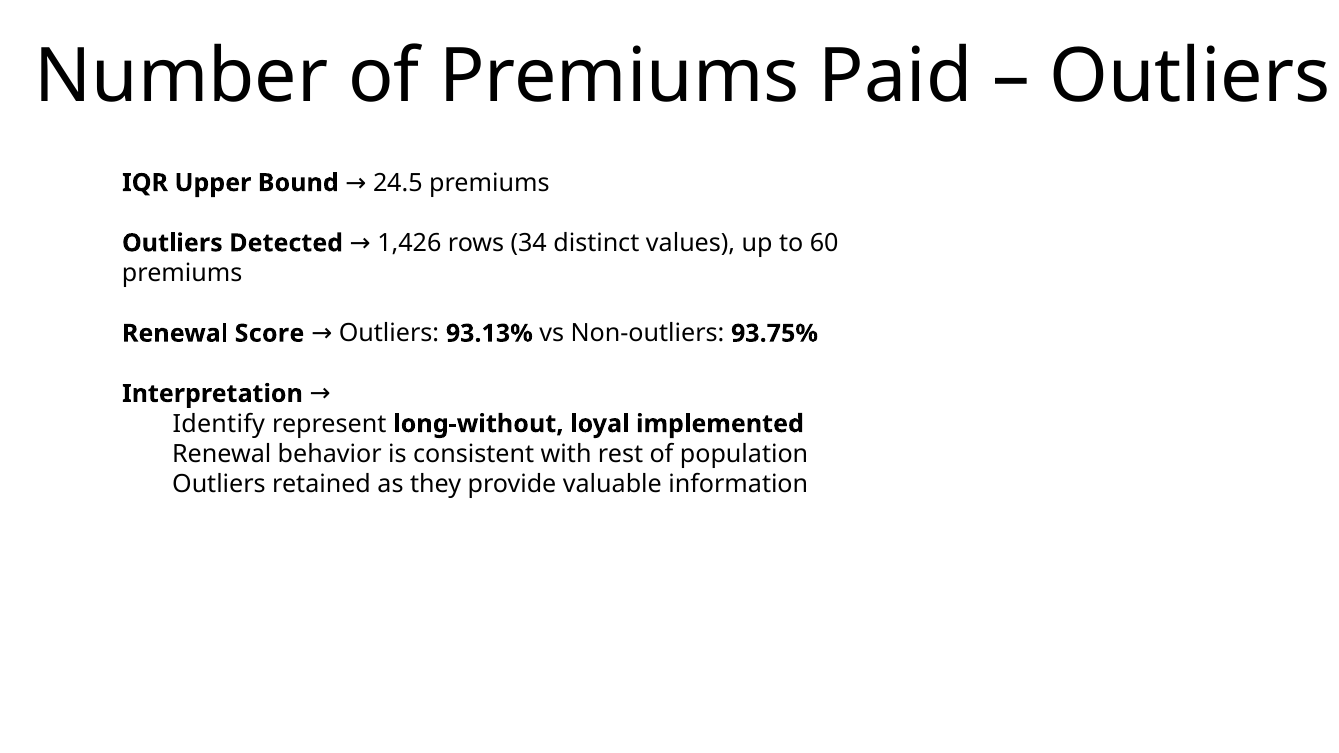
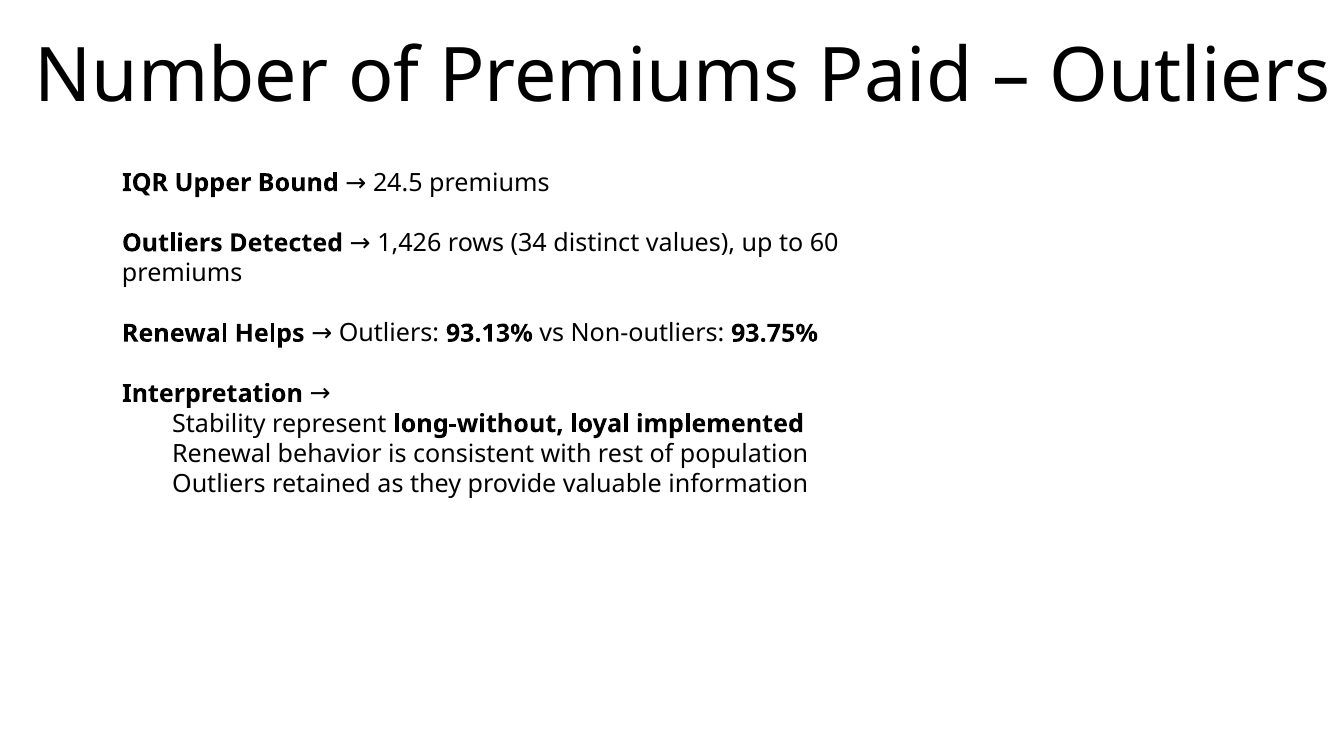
Score: Score -> Helps (270, 334)
Identify: Identify -> Stability (219, 424)
